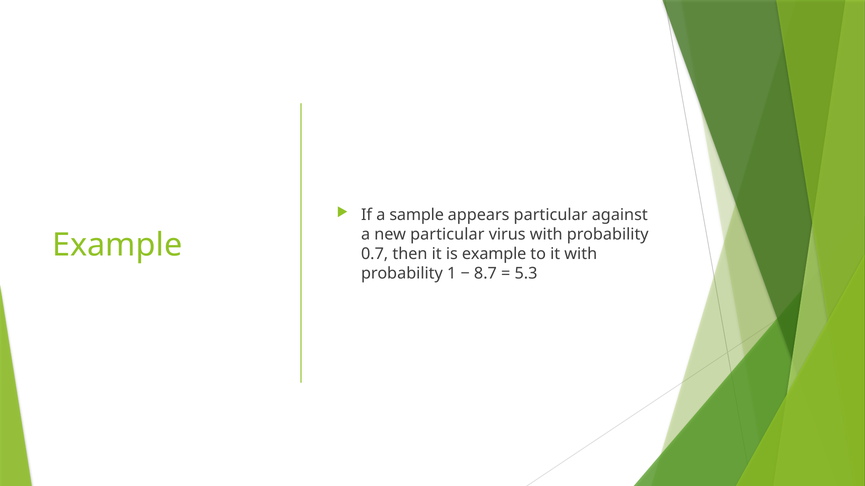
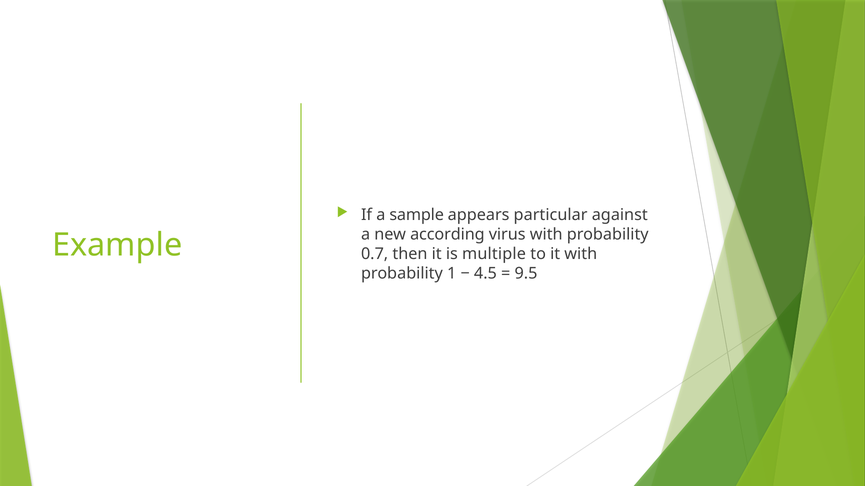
new particular: particular -> according (447, 235)
is example: example -> multiple (494, 254)
8.7: 8.7 -> 4.5 (485, 274)
5.3: 5.3 -> 9.5 (526, 274)
